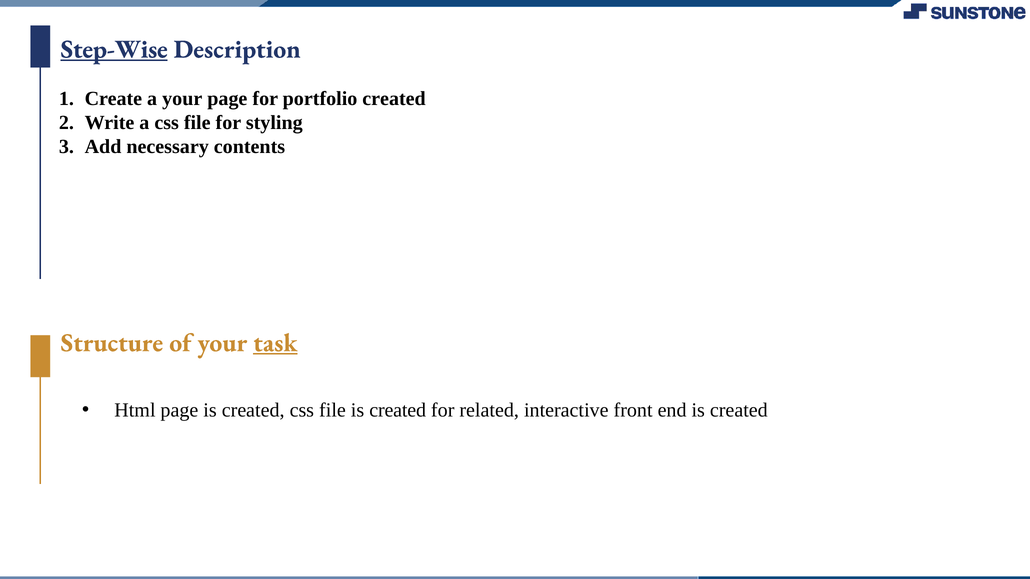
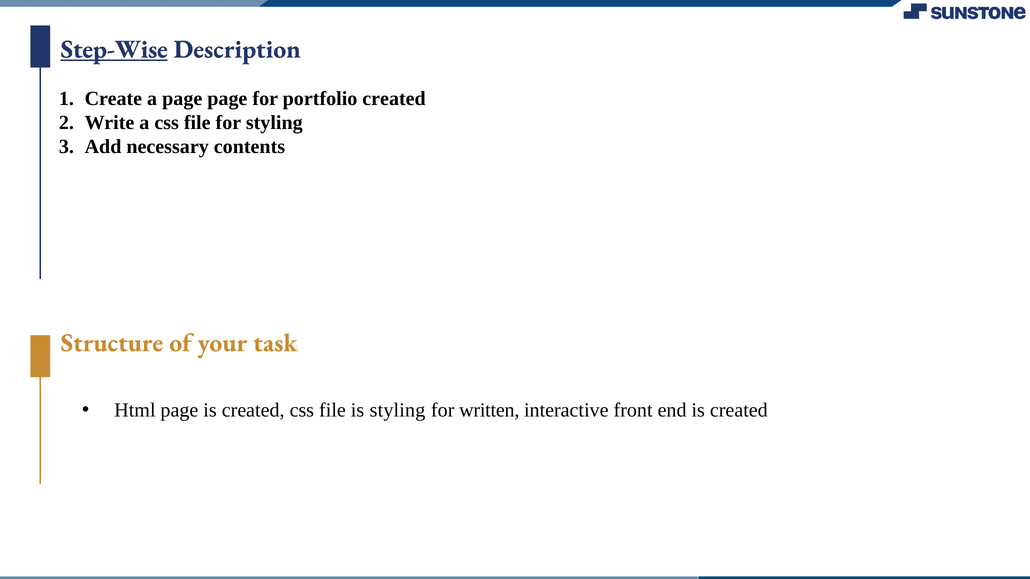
a your: your -> page (182, 98)
task underline: present -> none (275, 343)
file is created: created -> styling (398, 410)
related: related -> written (489, 410)
